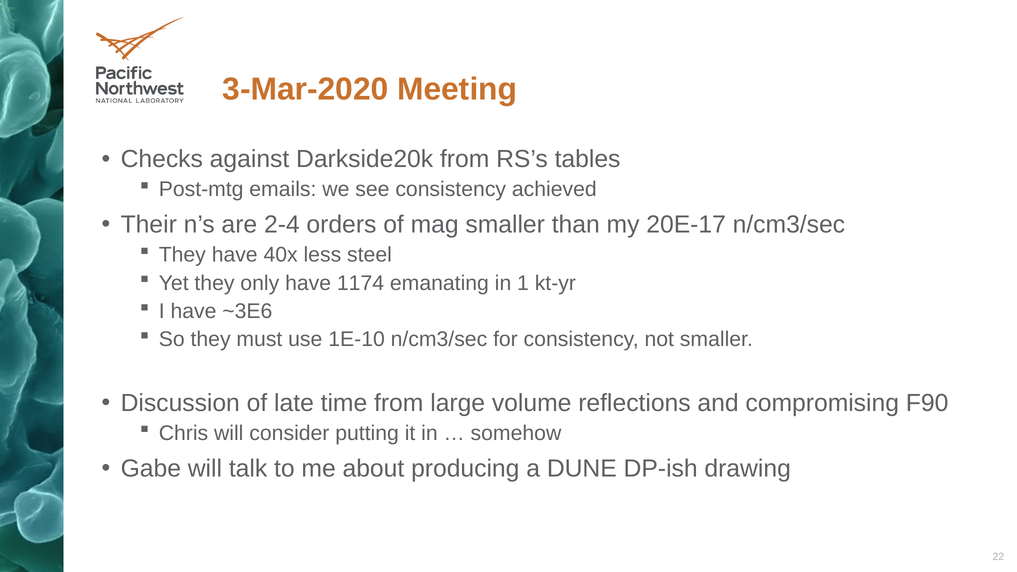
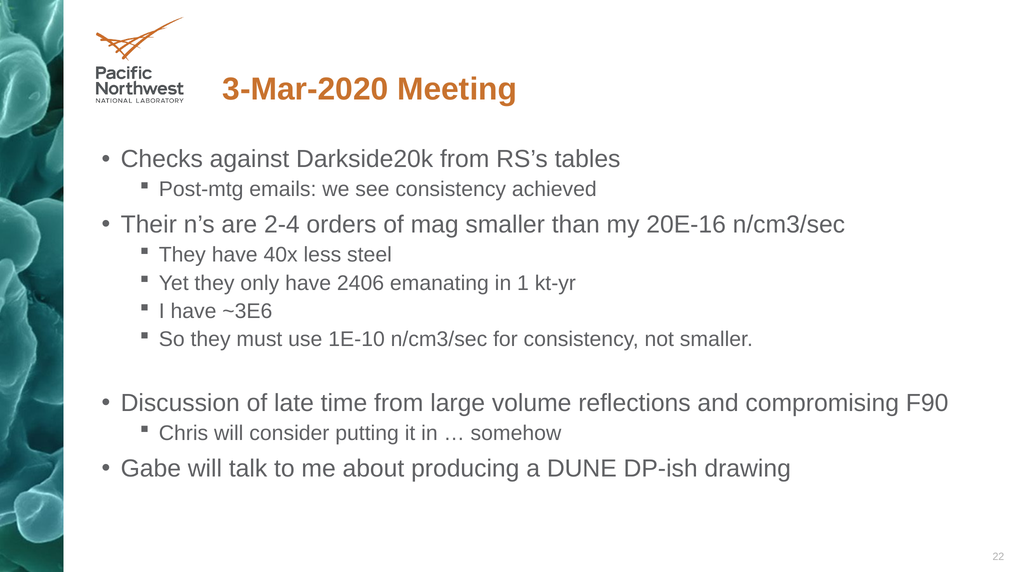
20E-17: 20E-17 -> 20E-16 (686, 225)
1174: 1174 -> 2406 (361, 283)
